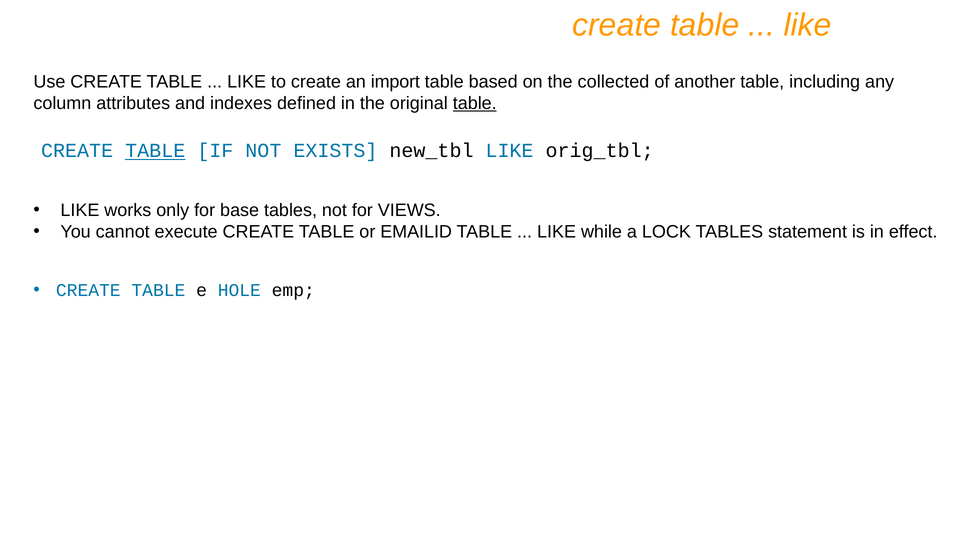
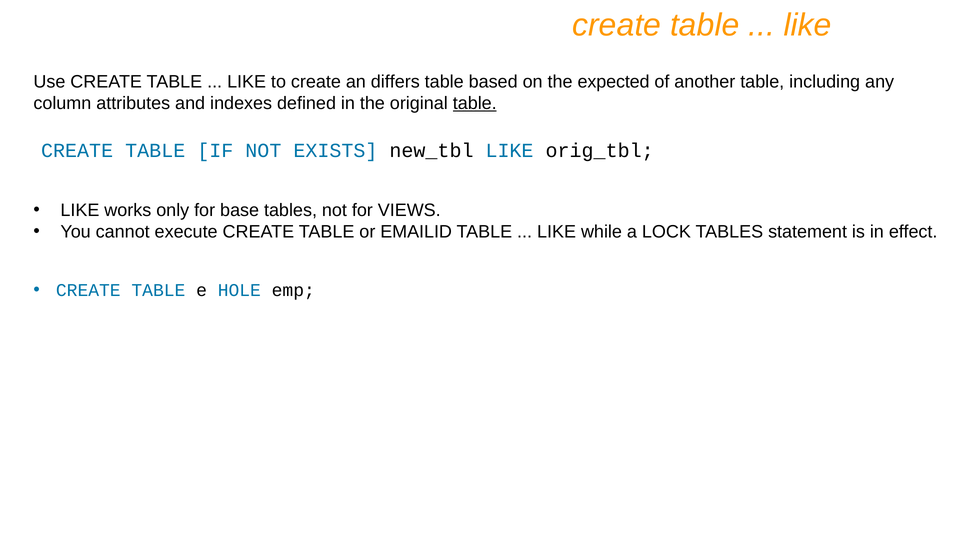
import: import -> differs (395, 81)
collected: collected -> expected (614, 81)
TABLE underline: present -> none (155, 151)
